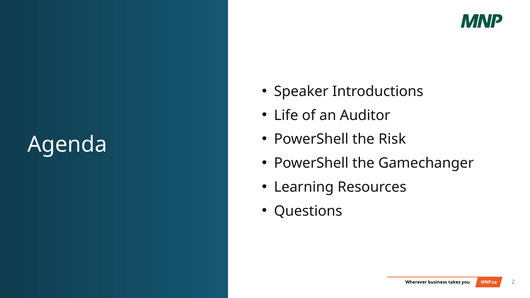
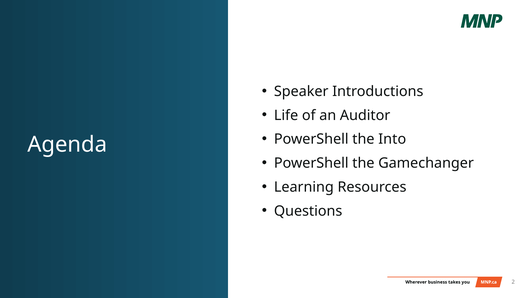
Risk: Risk -> Into (392, 139)
